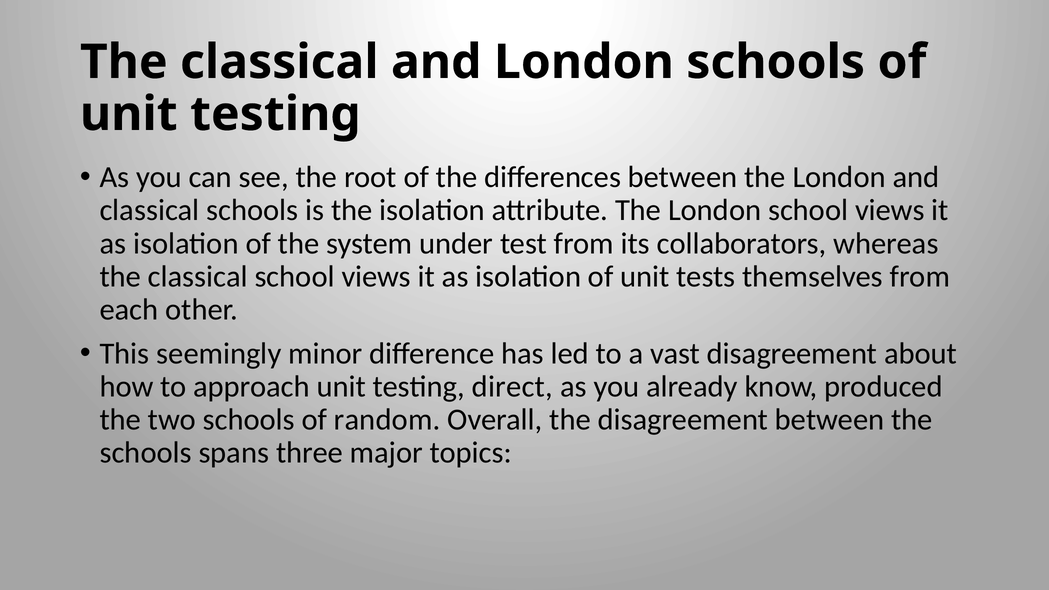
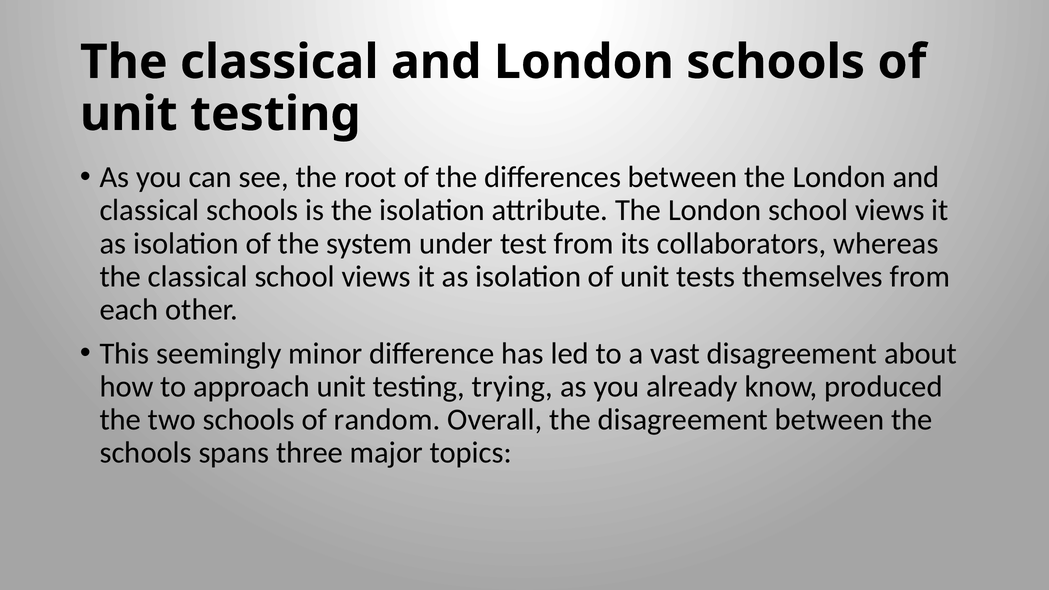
direct: direct -> trying (512, 387)
